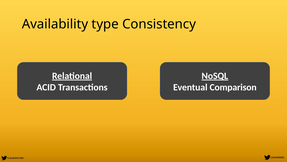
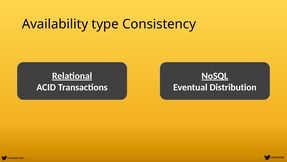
Comparison: Comparison -> Distribution (233, 87)
